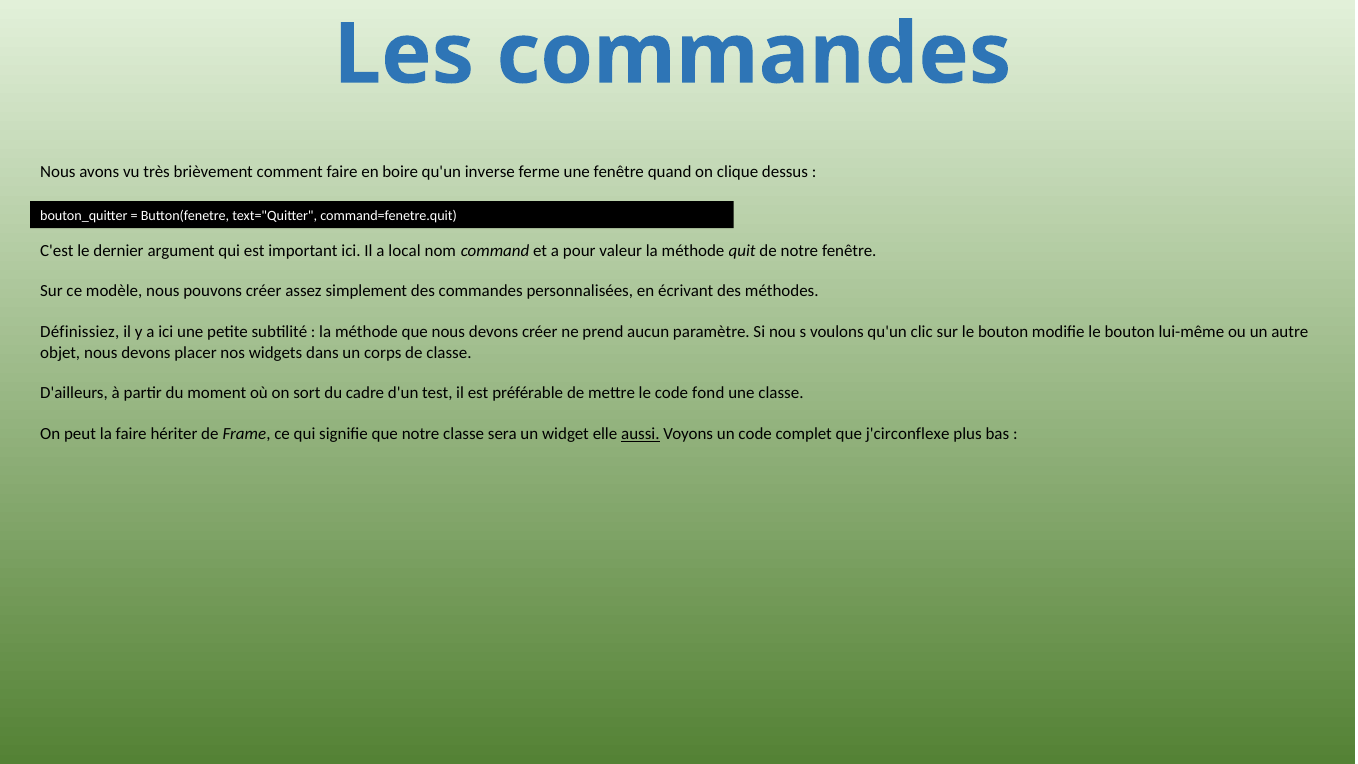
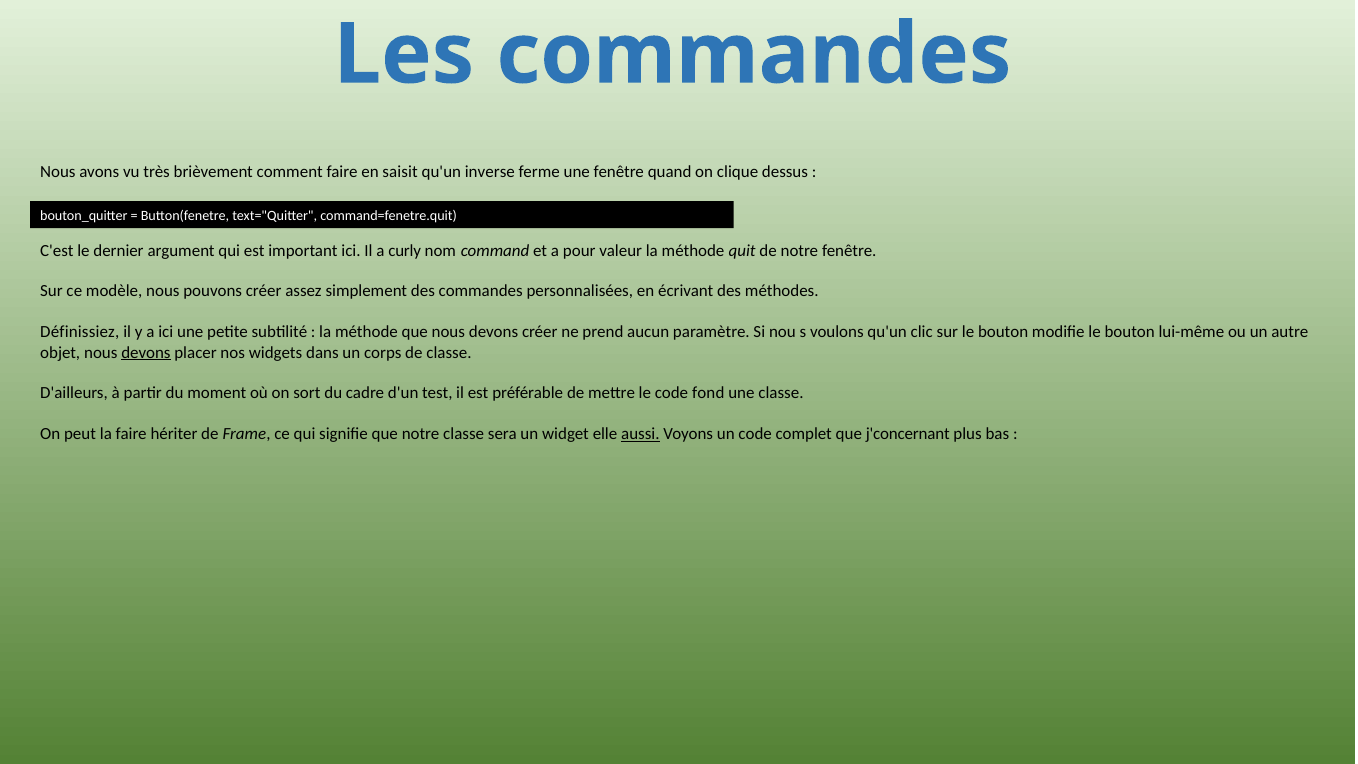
boire: boire -> saisit (400, 172)
local: local -> curly (405, 251)
devons underline: none -> present (146, 352)
j'circonflexe: j'circonflexe -> j'concernant (908, 434)
